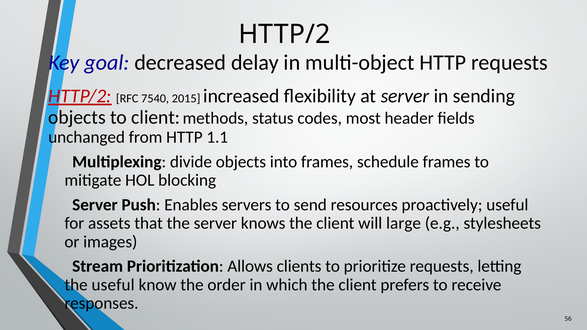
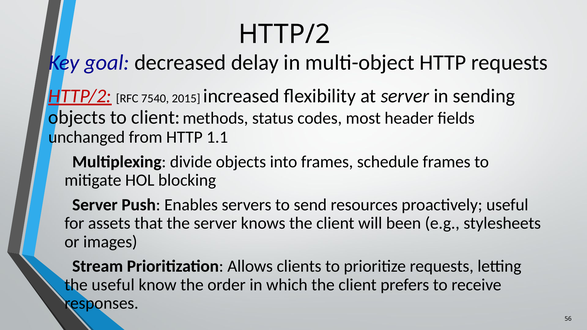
large: large -> been (404, 223)
